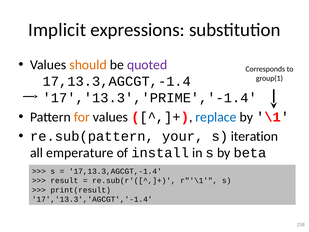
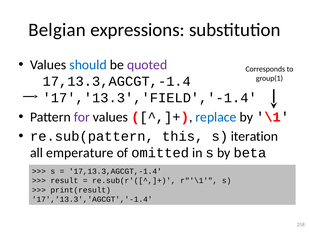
Implicit: Implicit -> Belgian (57, 30)
should colour: orange -> blue (88, 65)
17','13.3','PRIME','-1.4: 17','13.3','PRIME','-1.4 -> 17','13.3','FIELD','-1.4 (150, 98)
for colour: orange -> purple (82, 117)
your: your -> this (183, 136)
install: install -> omitted (160, 153)
